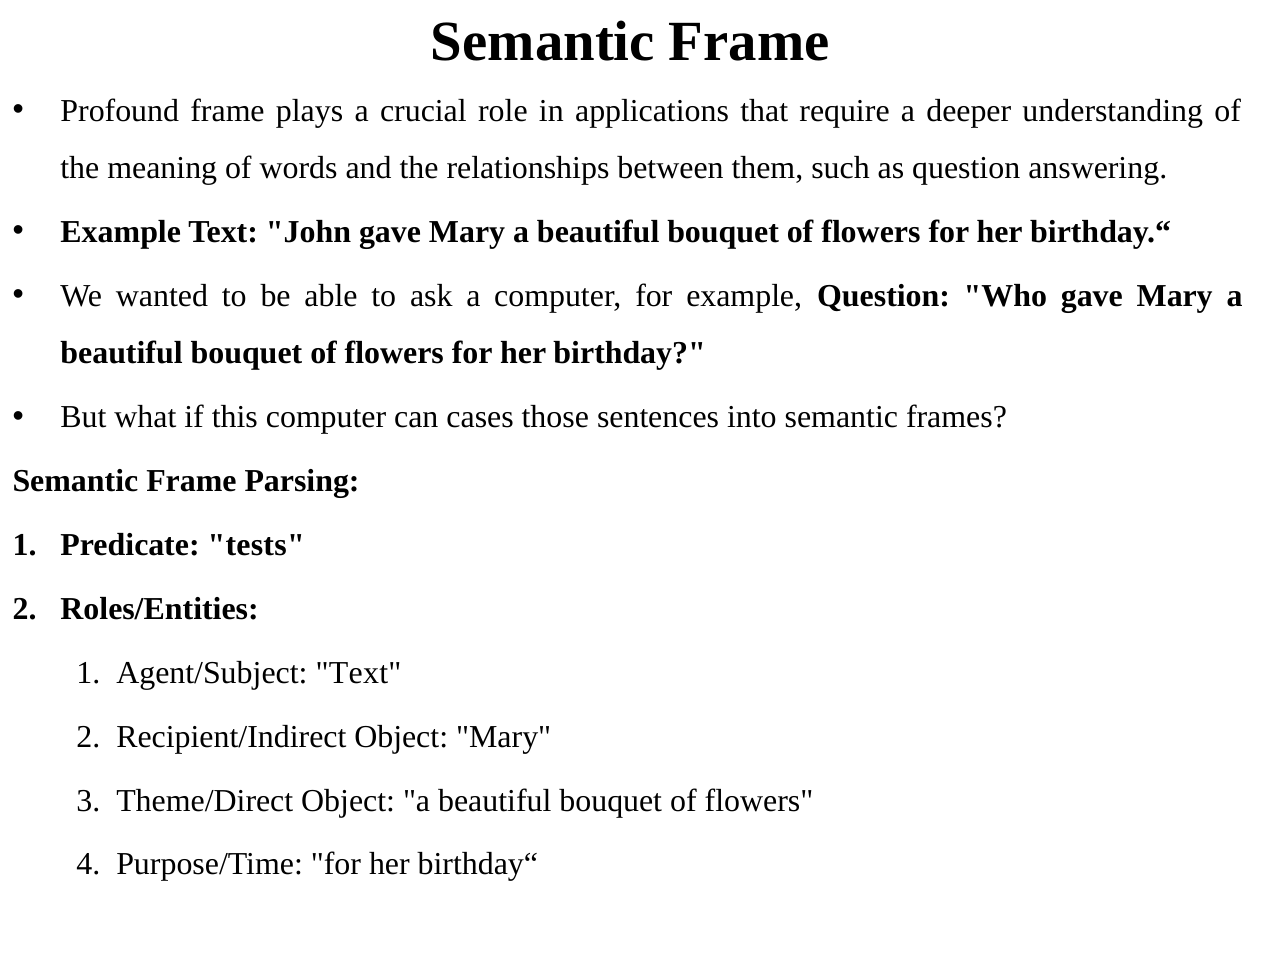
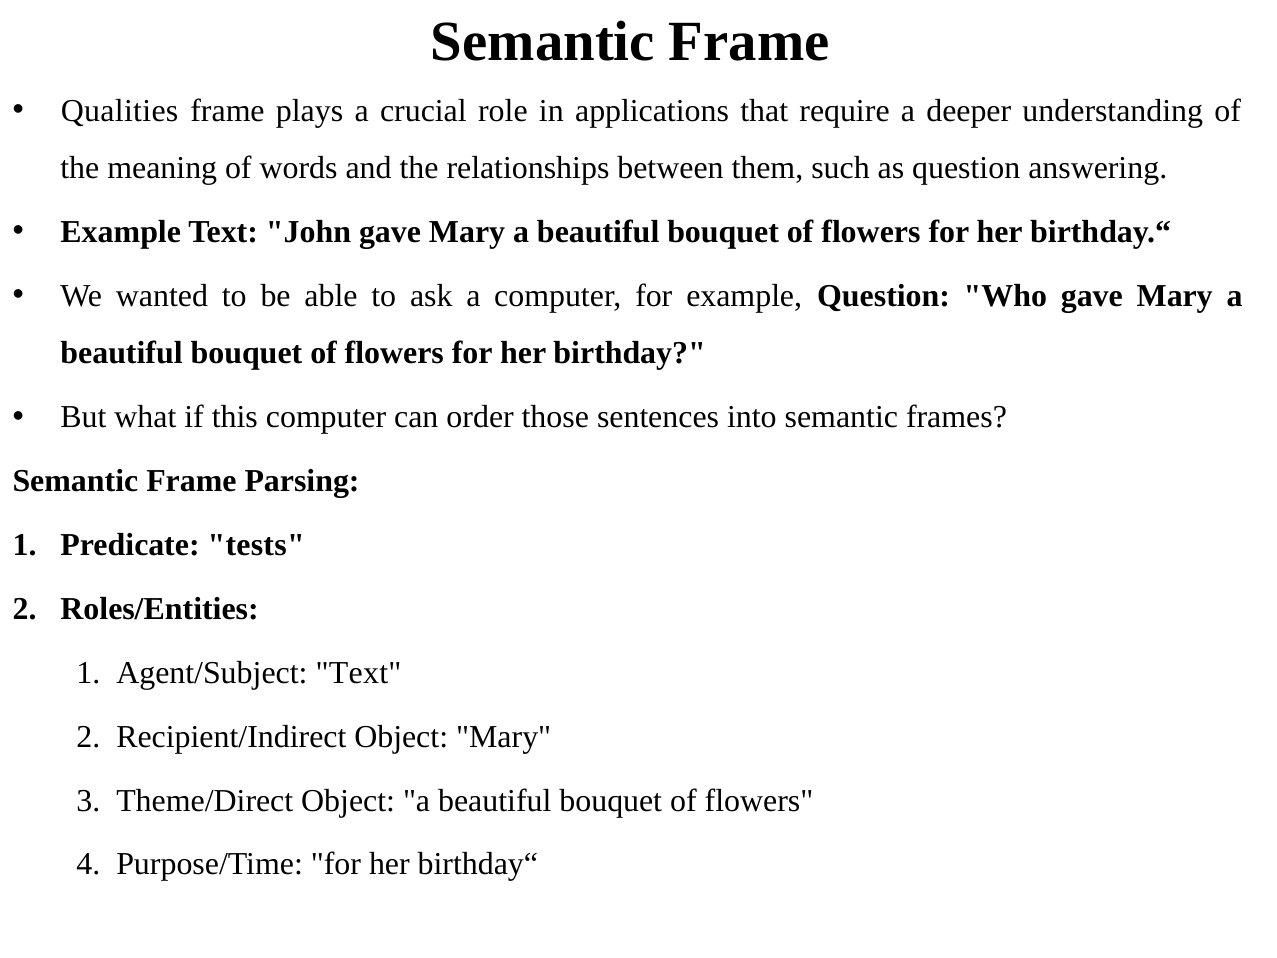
Profound: Profound -> Qualities (120, 111)
cases: cases -> order (480, 417)
